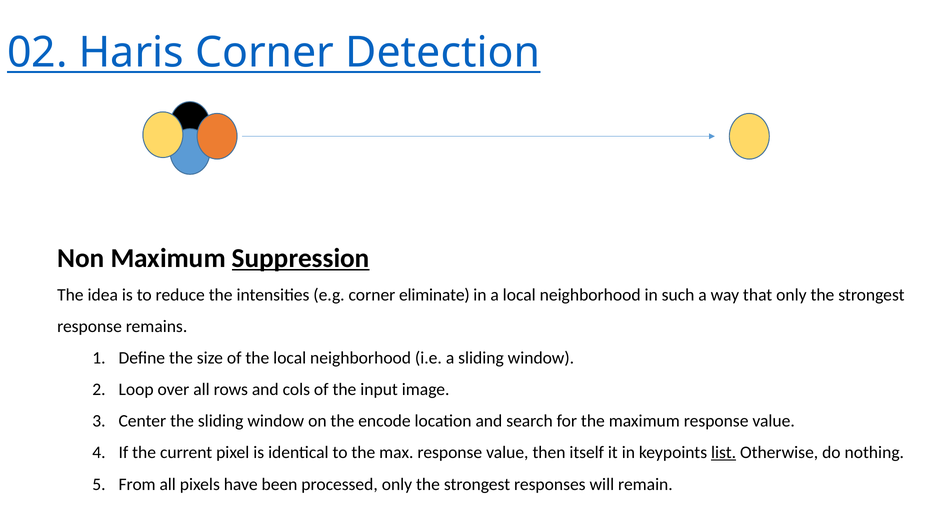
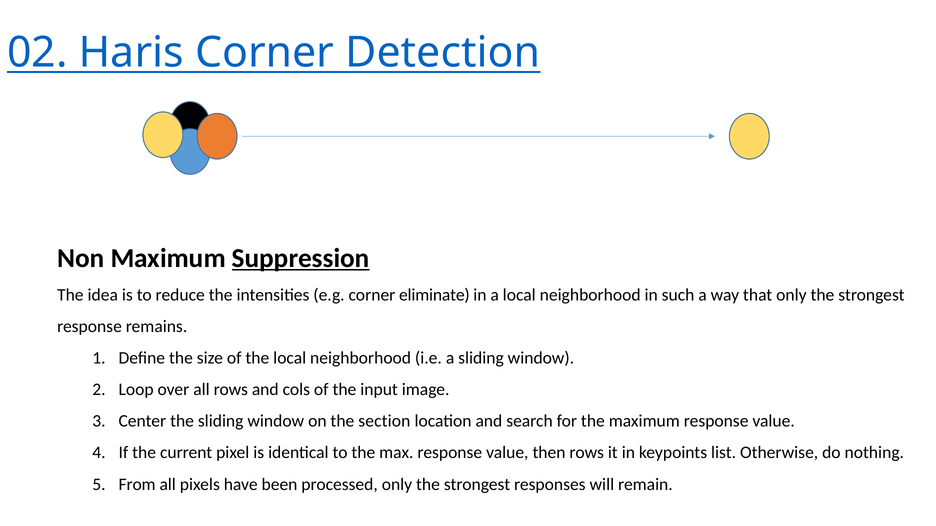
encode: encode -> section (384, 422)
then itself: itself -> rows (587, 453)
list underline: present -> none (724, 453)
